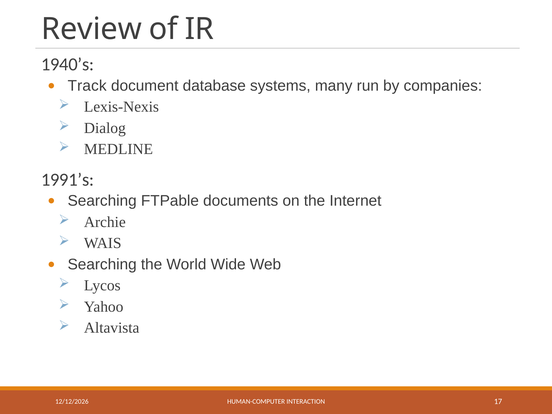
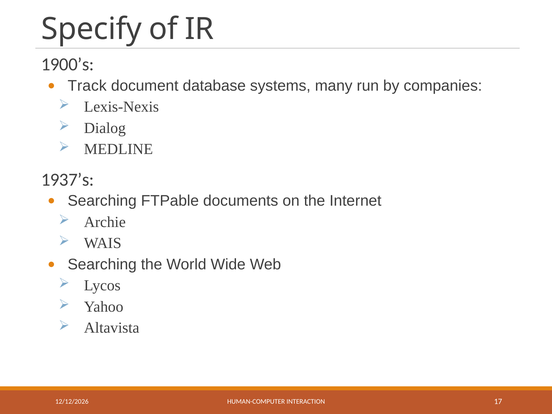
Review: Review -> Specify (91, 29)
1940’s: 1940’s -> 1900’s (68, 64)
1991’s: 1991’s -> 1937’s (68, 180)
